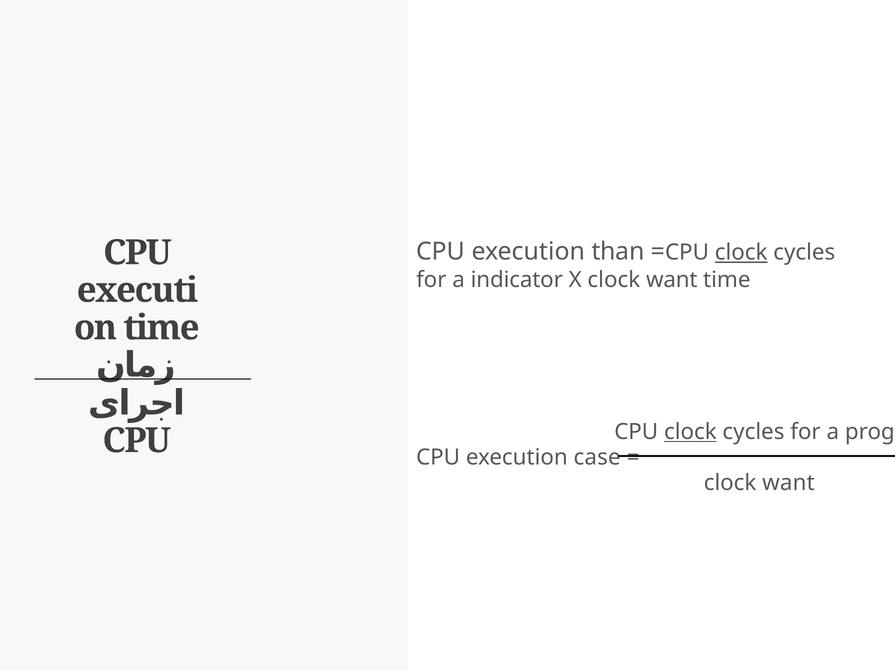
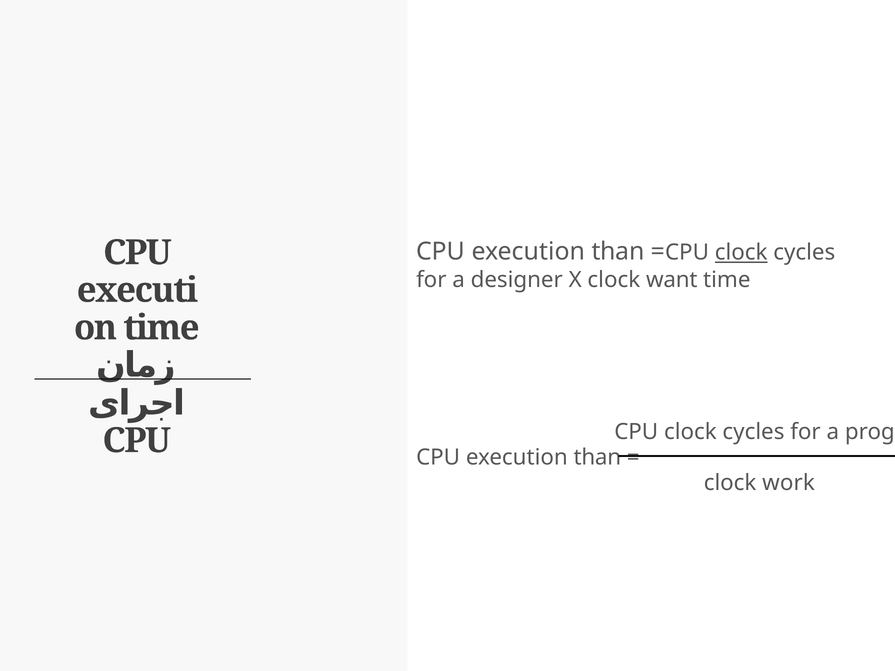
indicator: indicator -> designer (517, 280)
clock underline: present -> none (690, 432)
case: case -> than (597, 457)
want: want -> work (789, 483)
